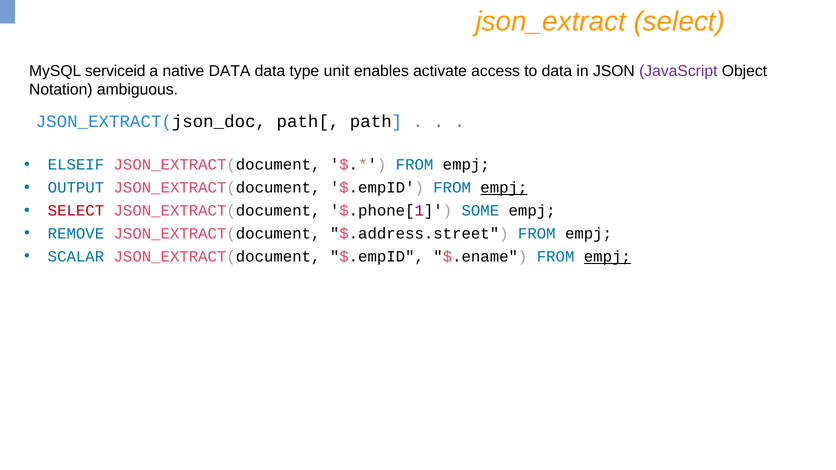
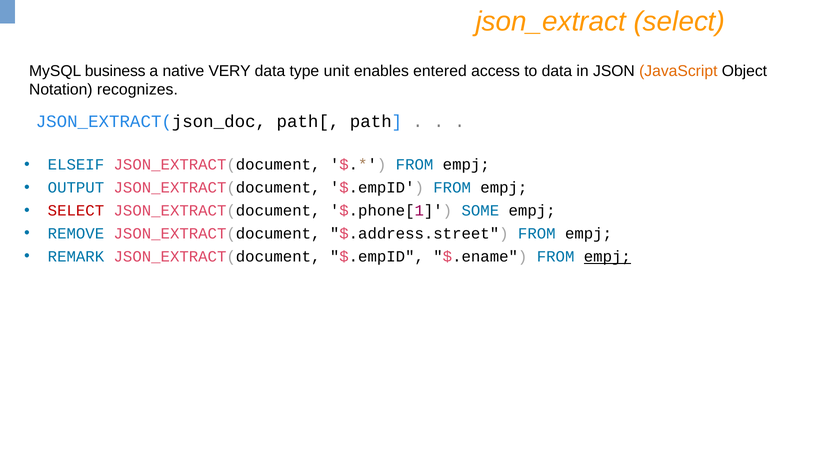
serviceid: serviceid -> business (115, 71)
native DATA: DATA -> VERY (230, 71)
activate: activate -> entered (440, 71)
JavaScript colour: purple -> orange (678, 71)
ambiguous: ambiguous -> recognizes (137, 90)
empj underline: present -> none (504, 188)
SCALAR: SCALAR -> REMARK (76, 257)
